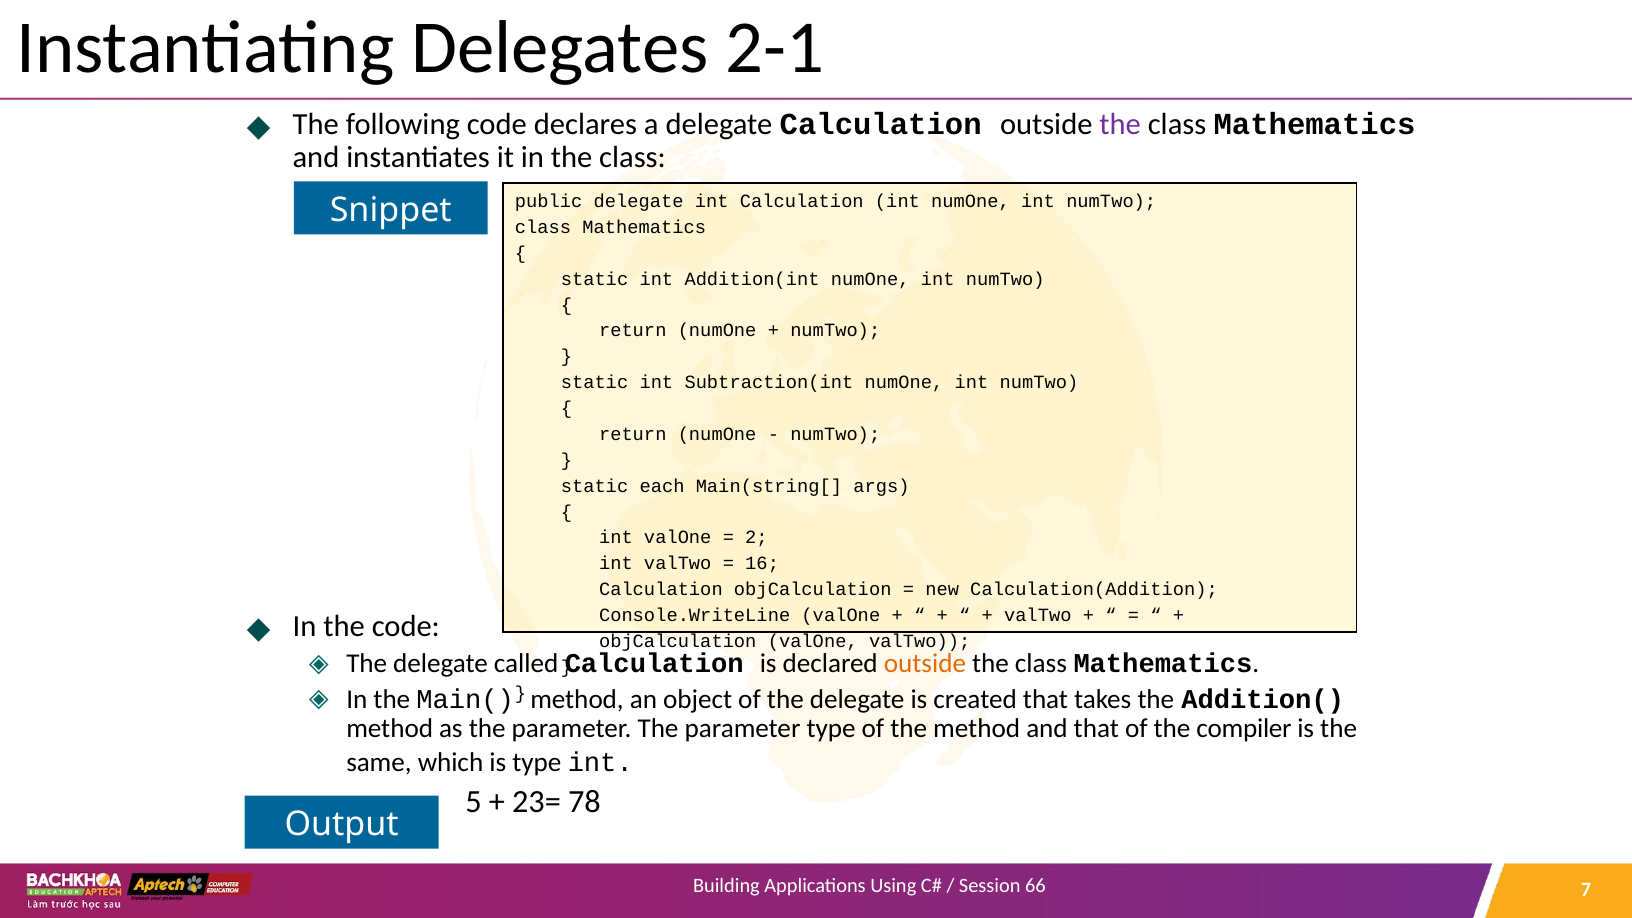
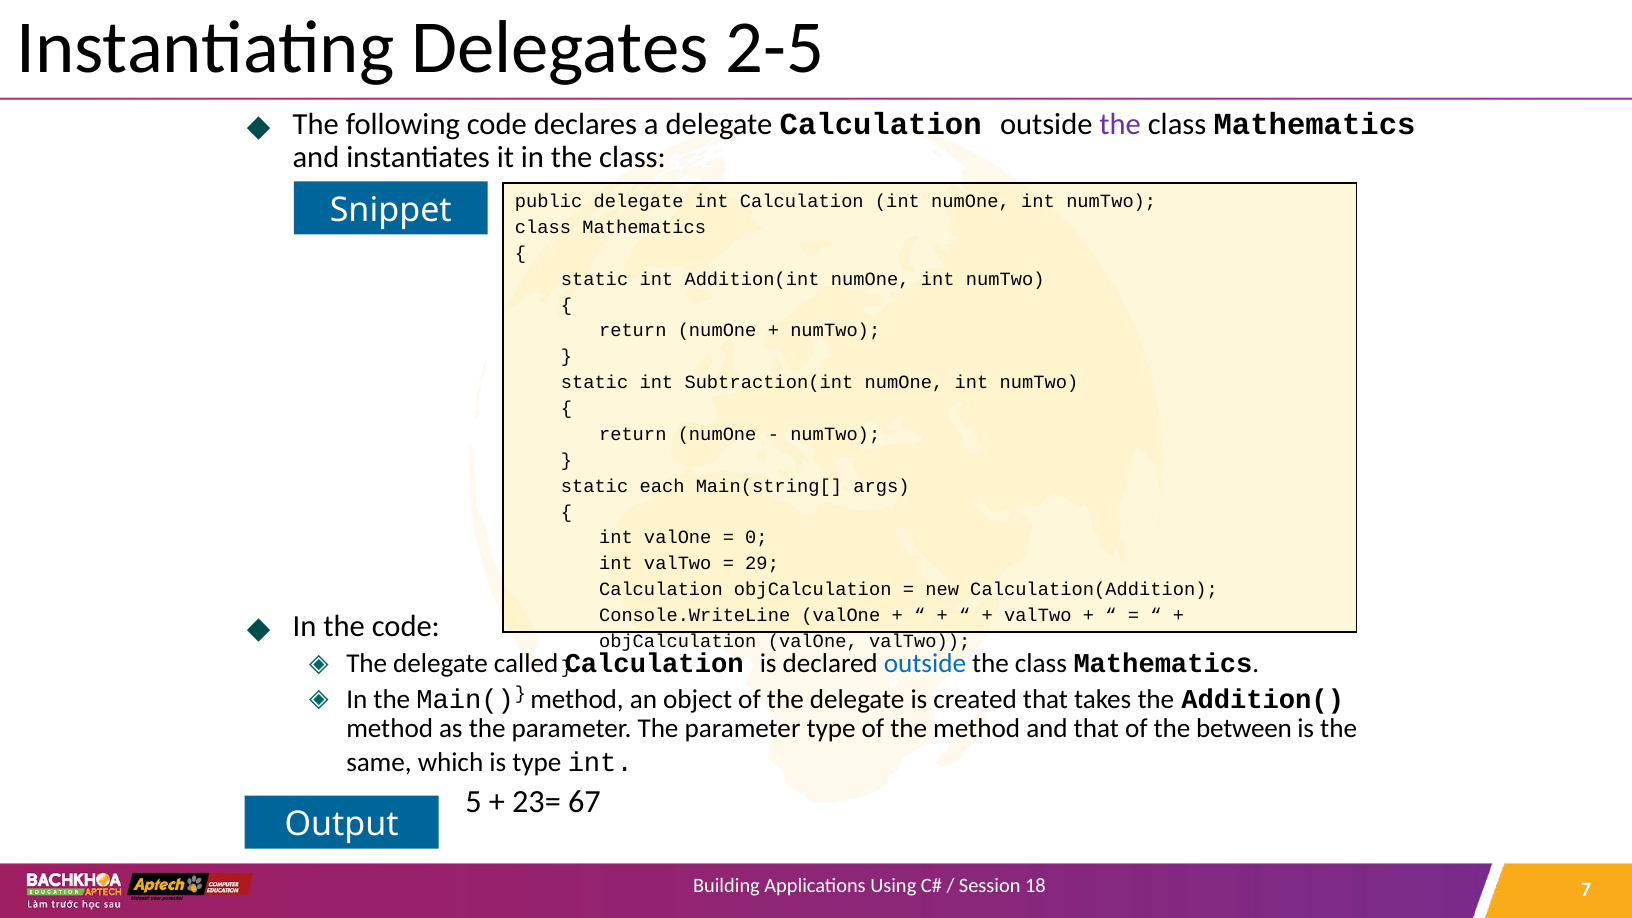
2-1: 2-1 -> 2-5 (775, 48)
2: 2 -> 0 (756, 538)
16: 16 -> 29 (762, 564)
outside colour: orange -> blue (925, 663)
compiler: compiler -> between (1244, 728)
78: 78 -> 67 (584, 802)
66: 66 -> 18 (1035, 885)
